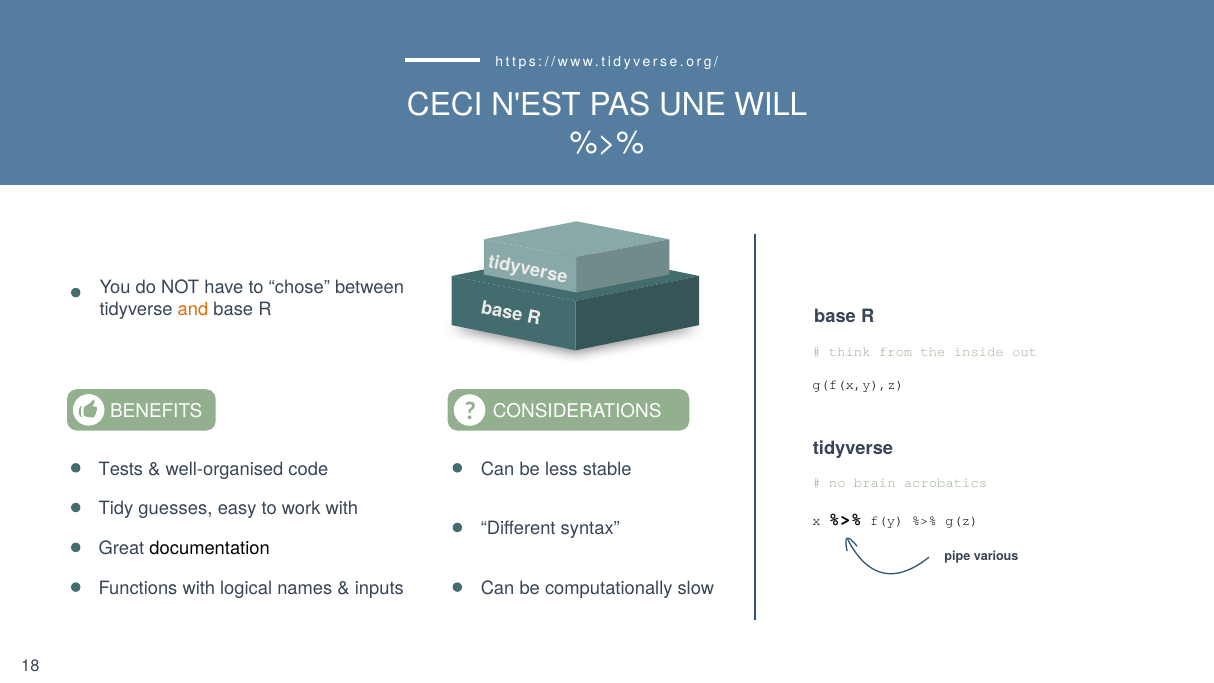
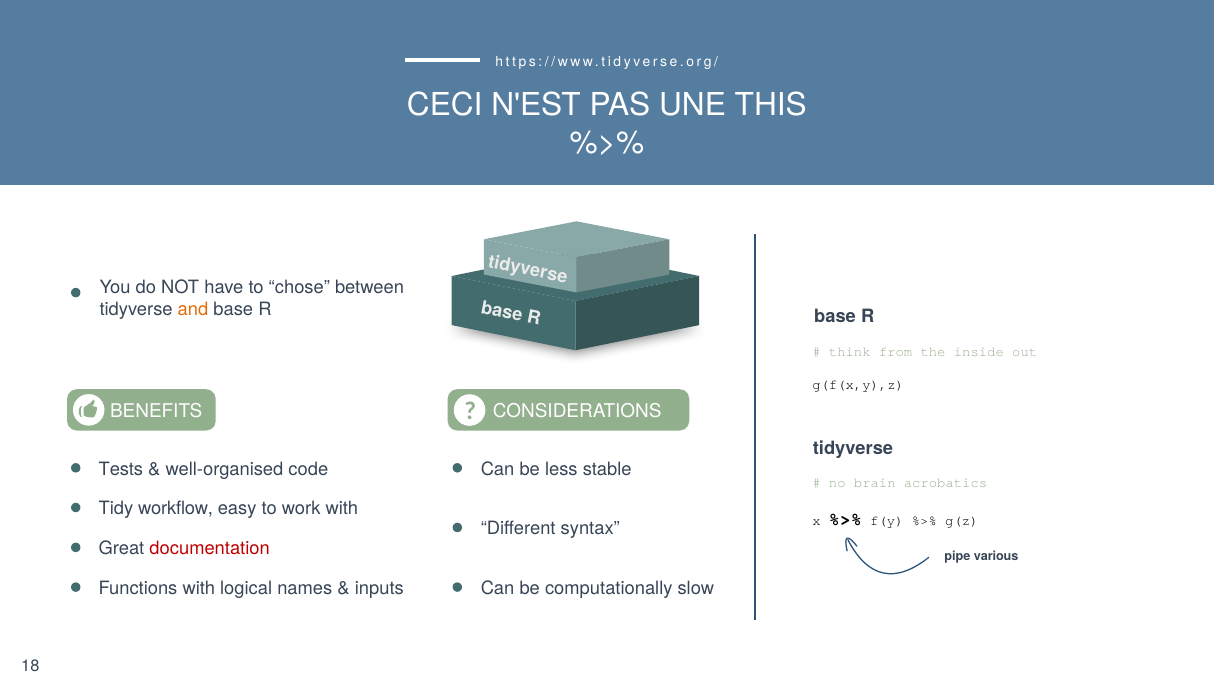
WILL: WILL -> THIS (771, 105)
guesses: guesses -> workflow (176, 509)
documentation colour: black -> red (210, 549)
